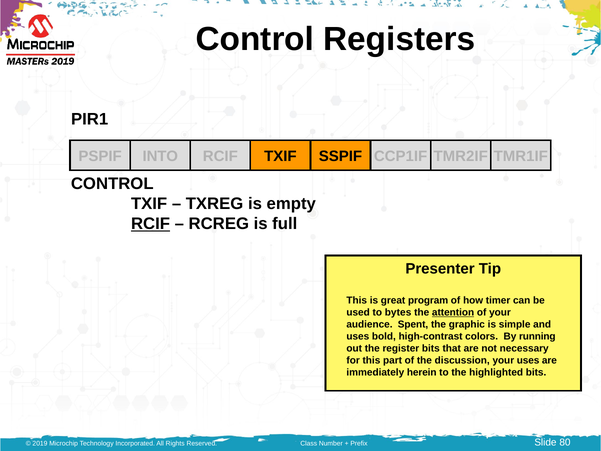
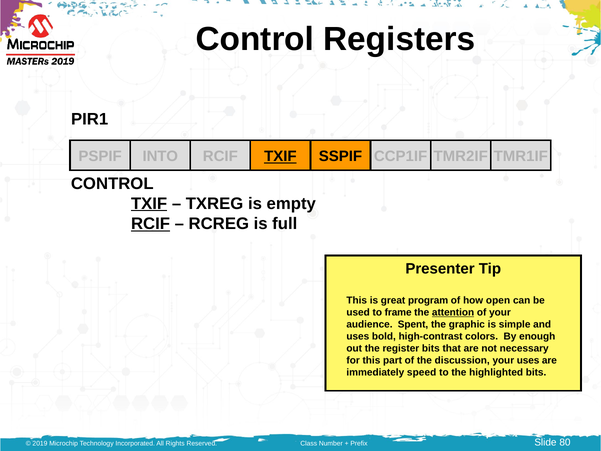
TXIF underline: none -> present (280, 156)
TXIF underline: none -> present (149, 203)
timer: timer -> open (498, 300)
bytes: bytes -> frame (398, 312)
running: running -> enough (537, 336)
herein: herein -> speed (422, 372)
